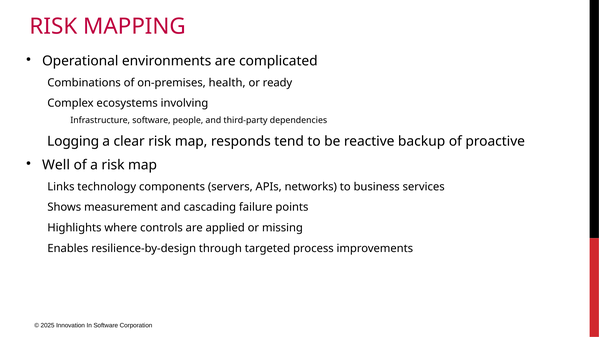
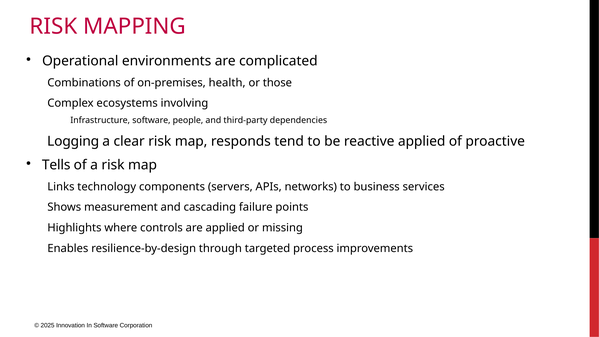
ready: ready -> those (277, 83)
reactive backup: backup -> applied (422, 141)
Well: Well -> Tells (56, 165)
